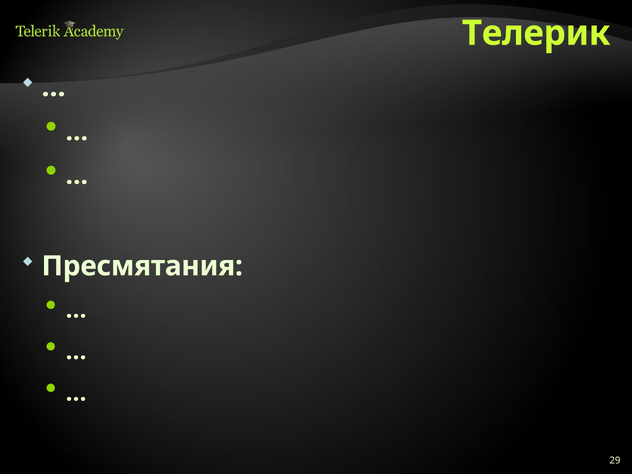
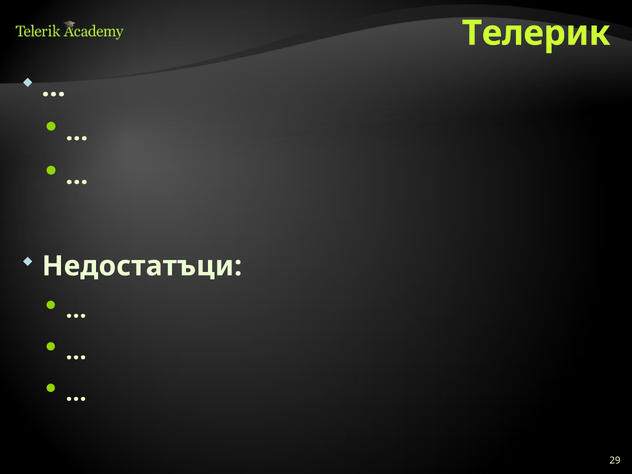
Пресмятания: Пресмятания -> Недостатъци (142, 266)
